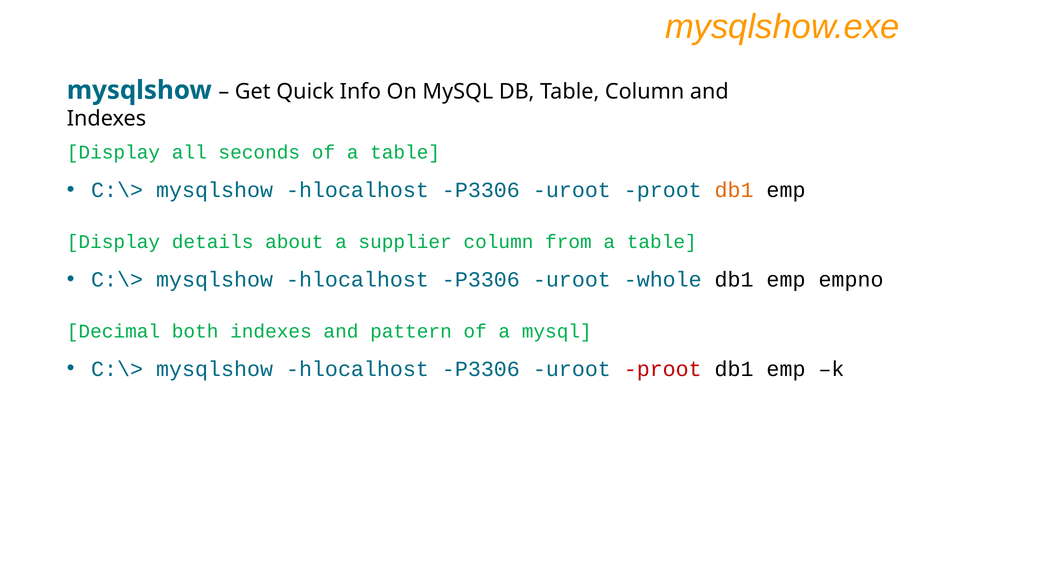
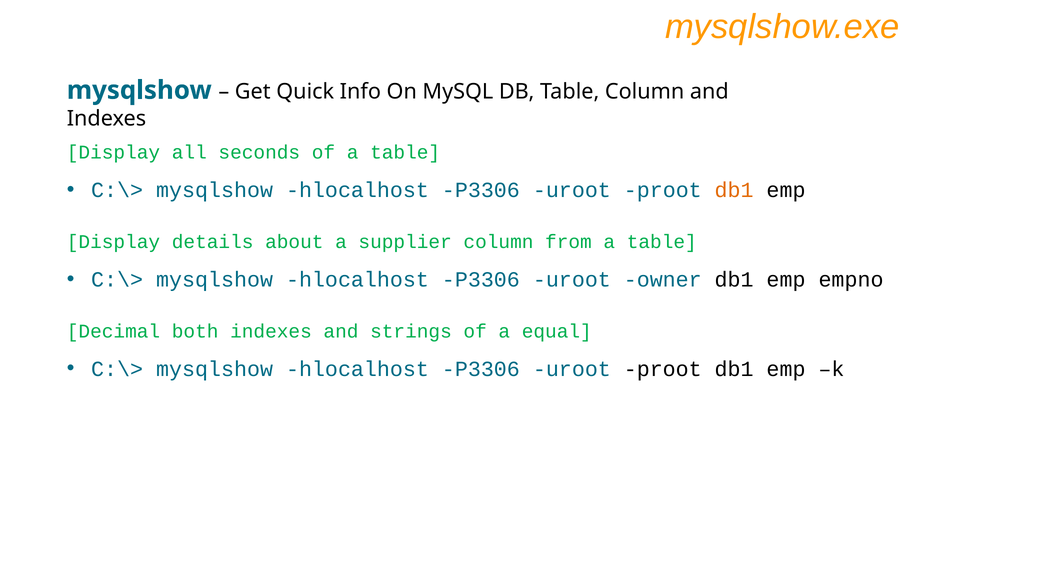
whole: whole -> owner (663, 280)
pattern: pattern -> strings (411, 331)
a mysql: mysql -> equal (557, 331)
proot colour: red -> black (663, 369)
